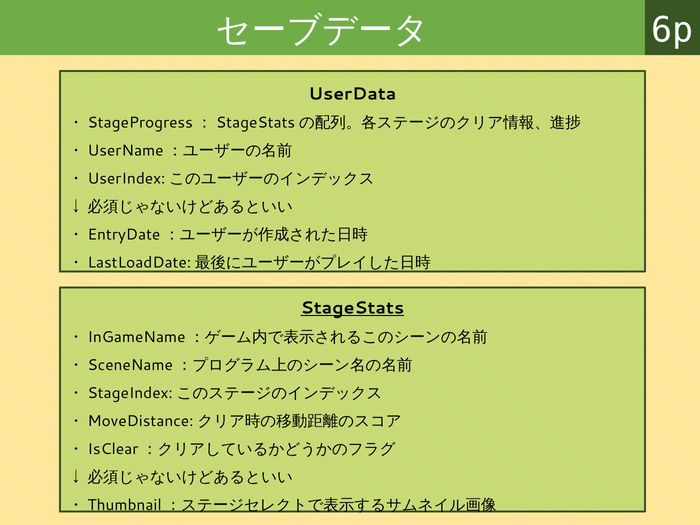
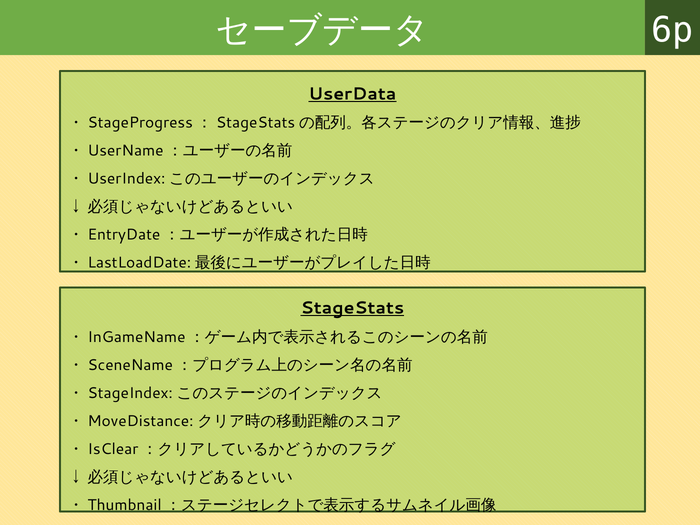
UserData underline: none -> present (352, 94)
